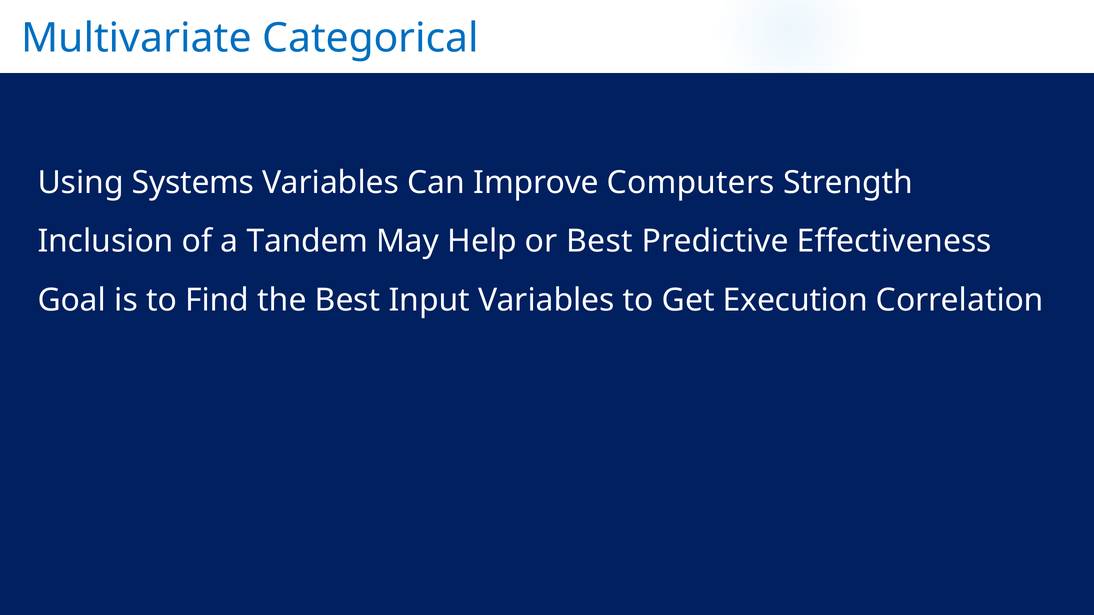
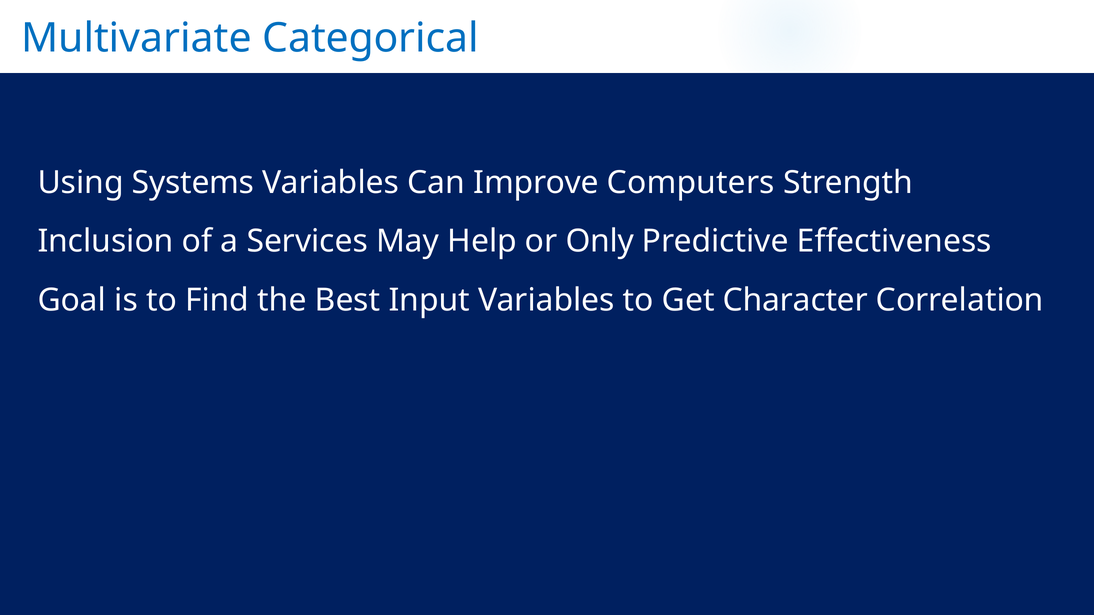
Tandem: Tandem -> Services (307, 241)
or Best: Best -> Only (600, 241)
Execution: Execution -> Character (795, 300)
